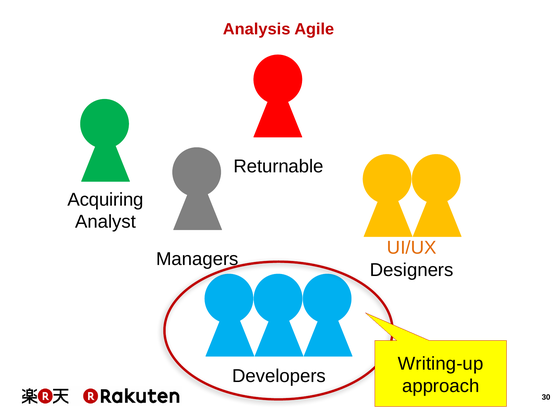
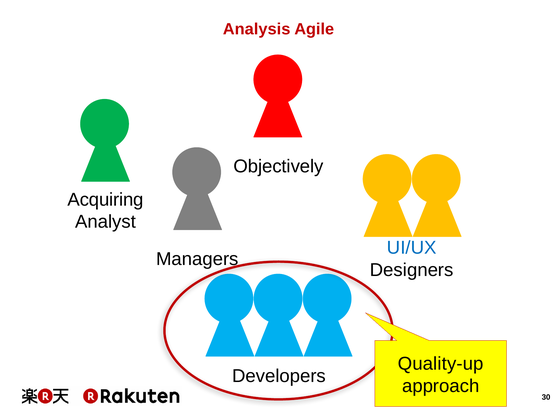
Returnable: Returnable -> Objectively (278, 166)
UI/UX colour: orange -> blue (412, 248)
Writing-up: Writing-up -> Quality-up (441, 364)
